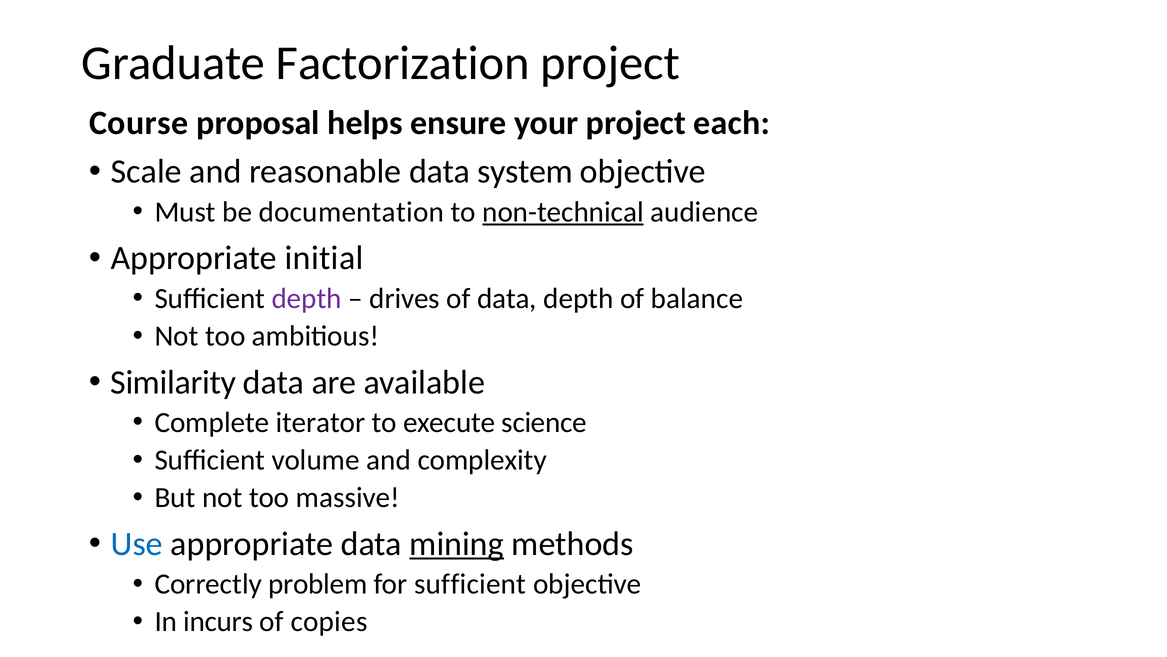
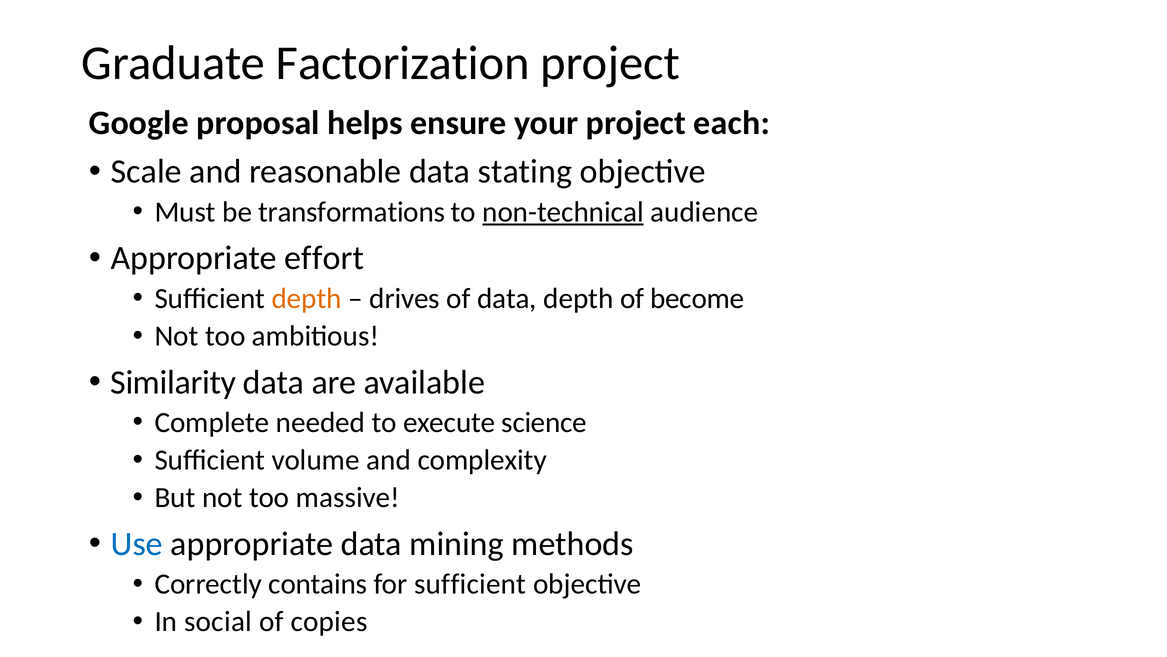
Course: Course -> Google (139, 123)
system: system -> stating (525, 172)
documentation: documentation -> transformations (352, 212)
initial: initial -> effort (324, 258)
depth colour: purple -> orange (307, 298)
balance: balance -> become (697, 298)
iterator: iterator -> needed (320, 422)
mining underline: present -> none (457, 543)
problem: problem -> contains (318, 584)
incurs: incurs -> social (218, 621)
